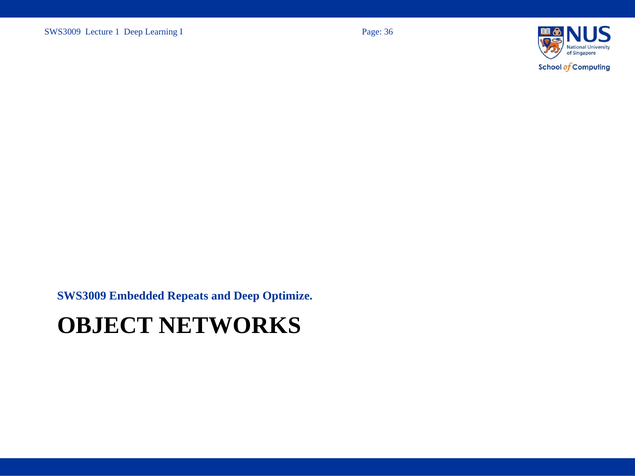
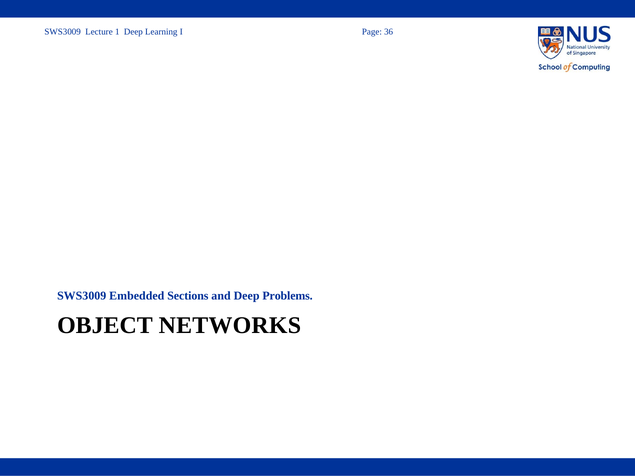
Repeats: Repeats -> Sections (188, 296)
Optimize: Optimize -> Problems (288, 296)
